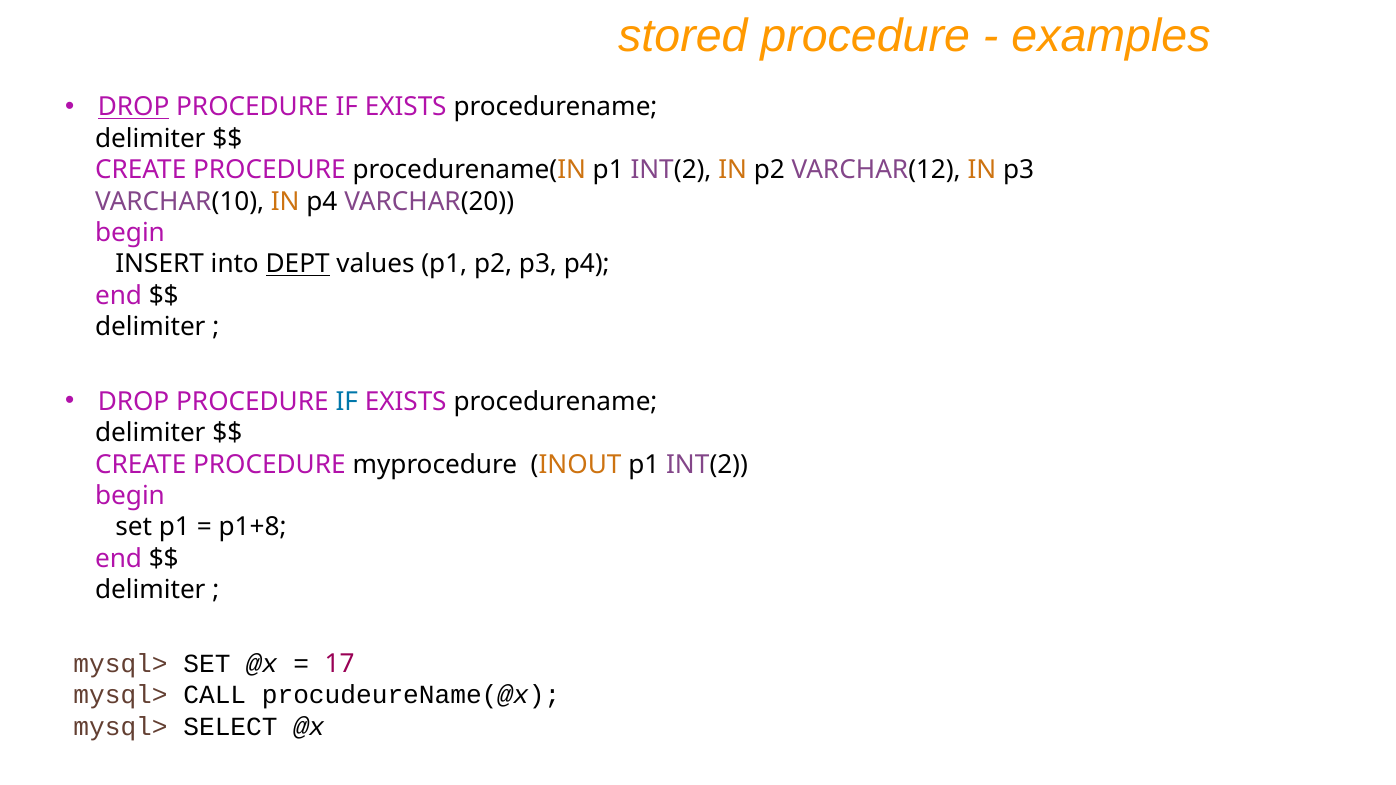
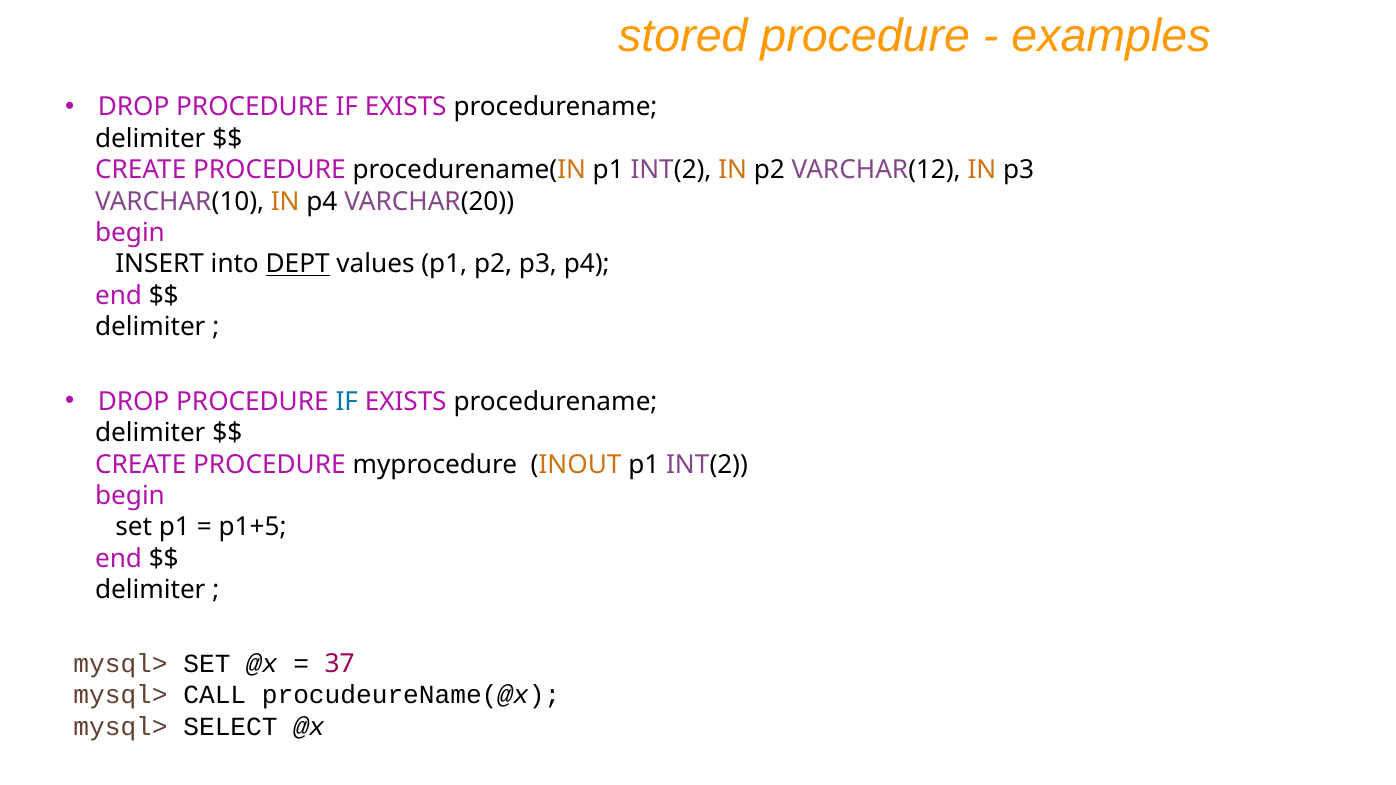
DROP underline: present -> none (134, 107)
p1+8: p1+8 -> p1+5 (253, 527)
17: 17 -> 37 (340, 664)
